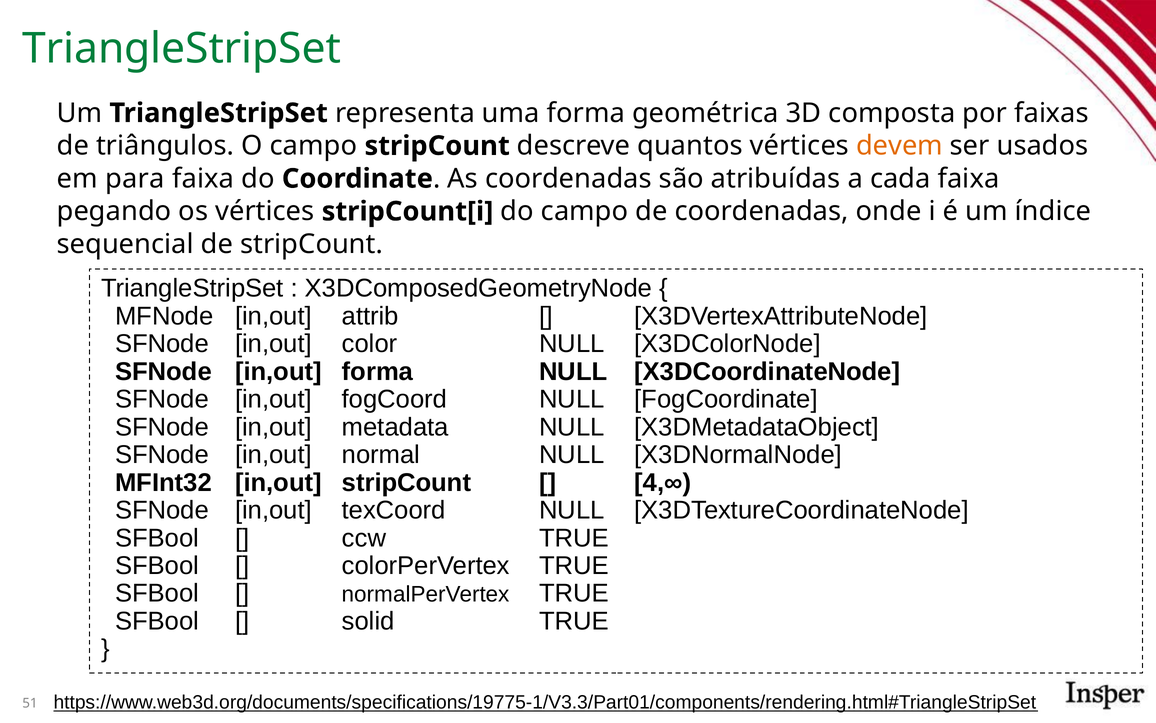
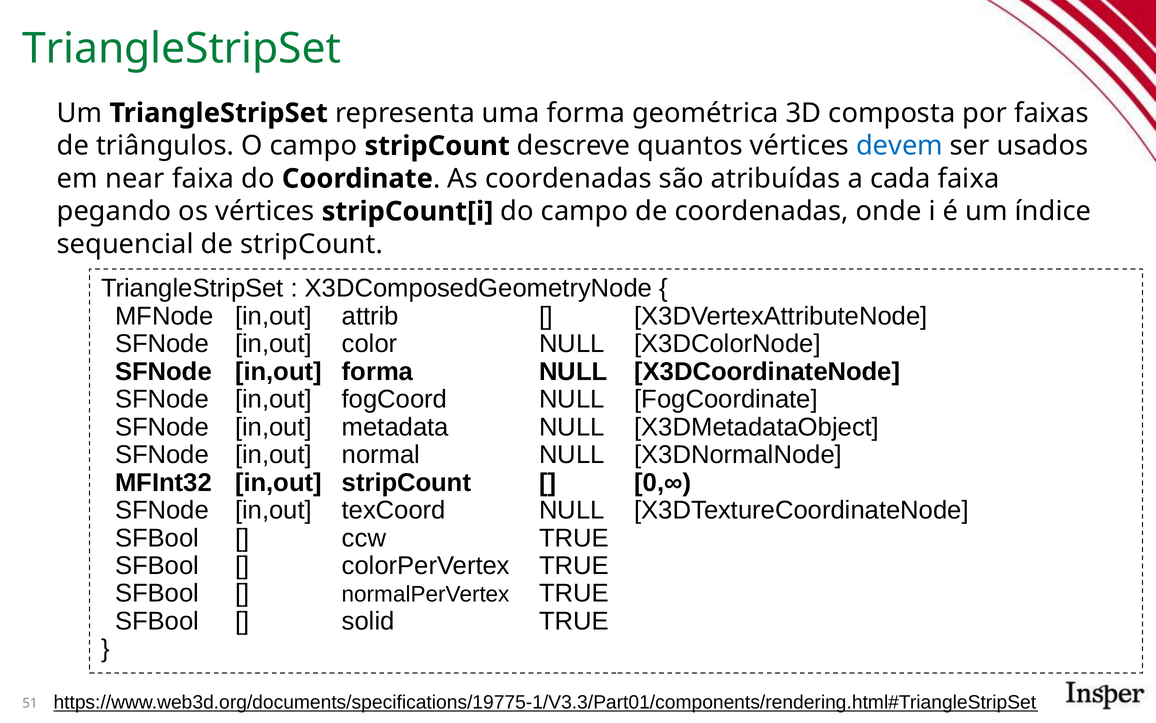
devem colour: orange -> blue (900, 146)
para: para -> near (135, 179)
4,∞: 4,∞ -> 0,∞ (663, 482)
